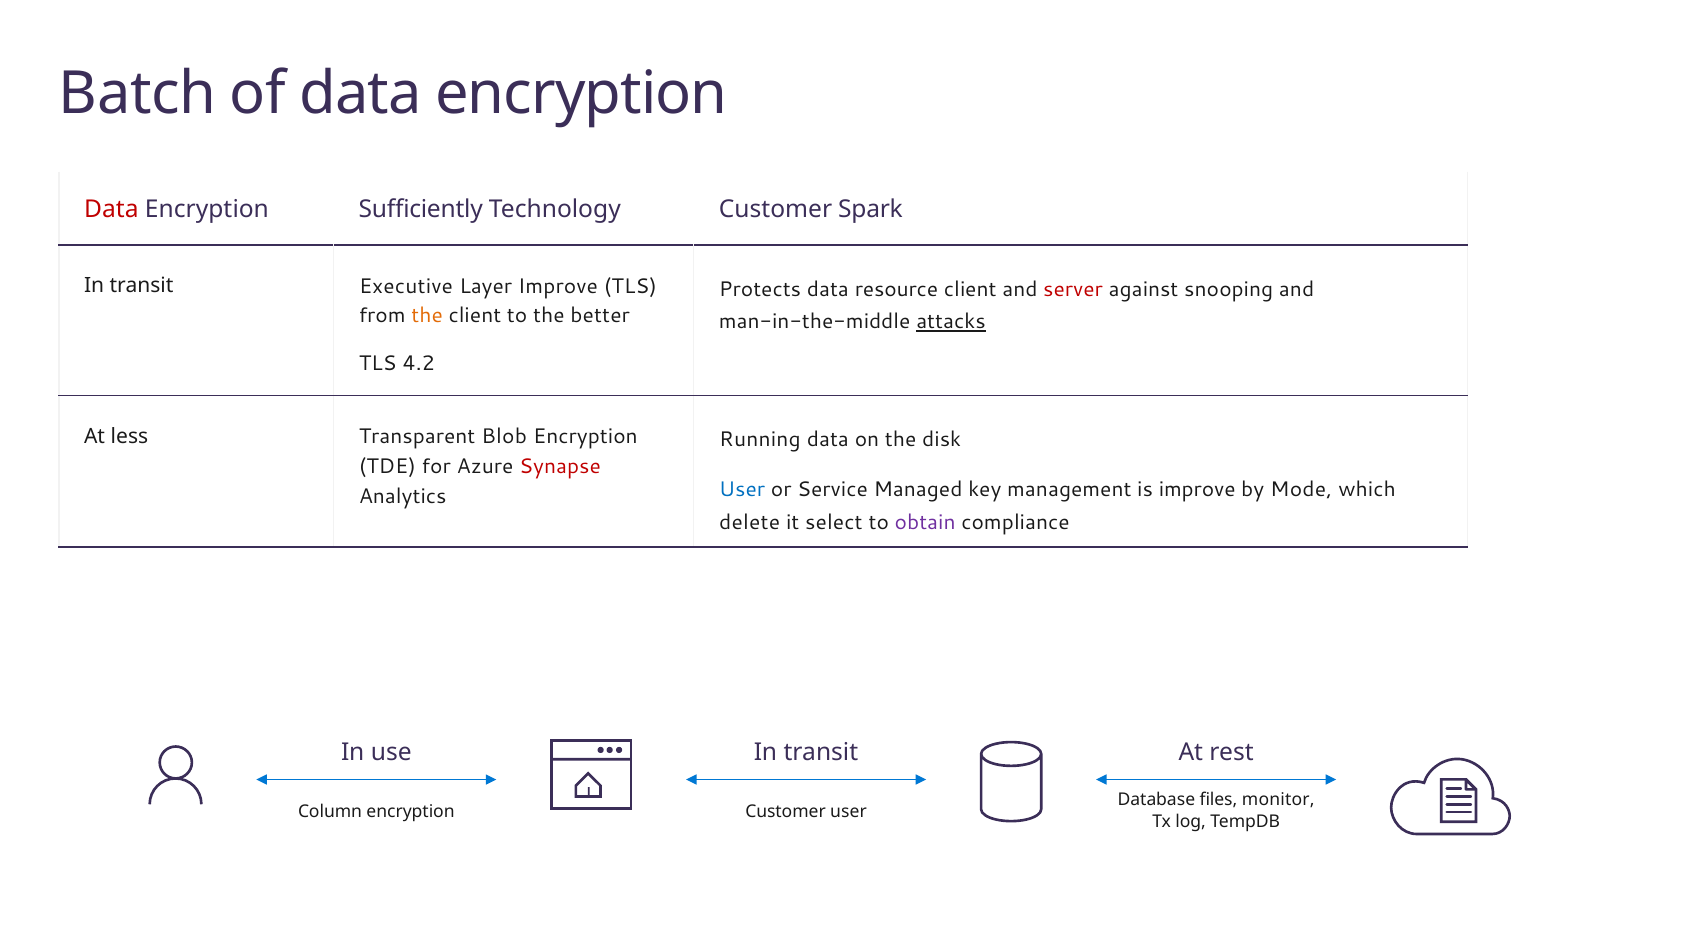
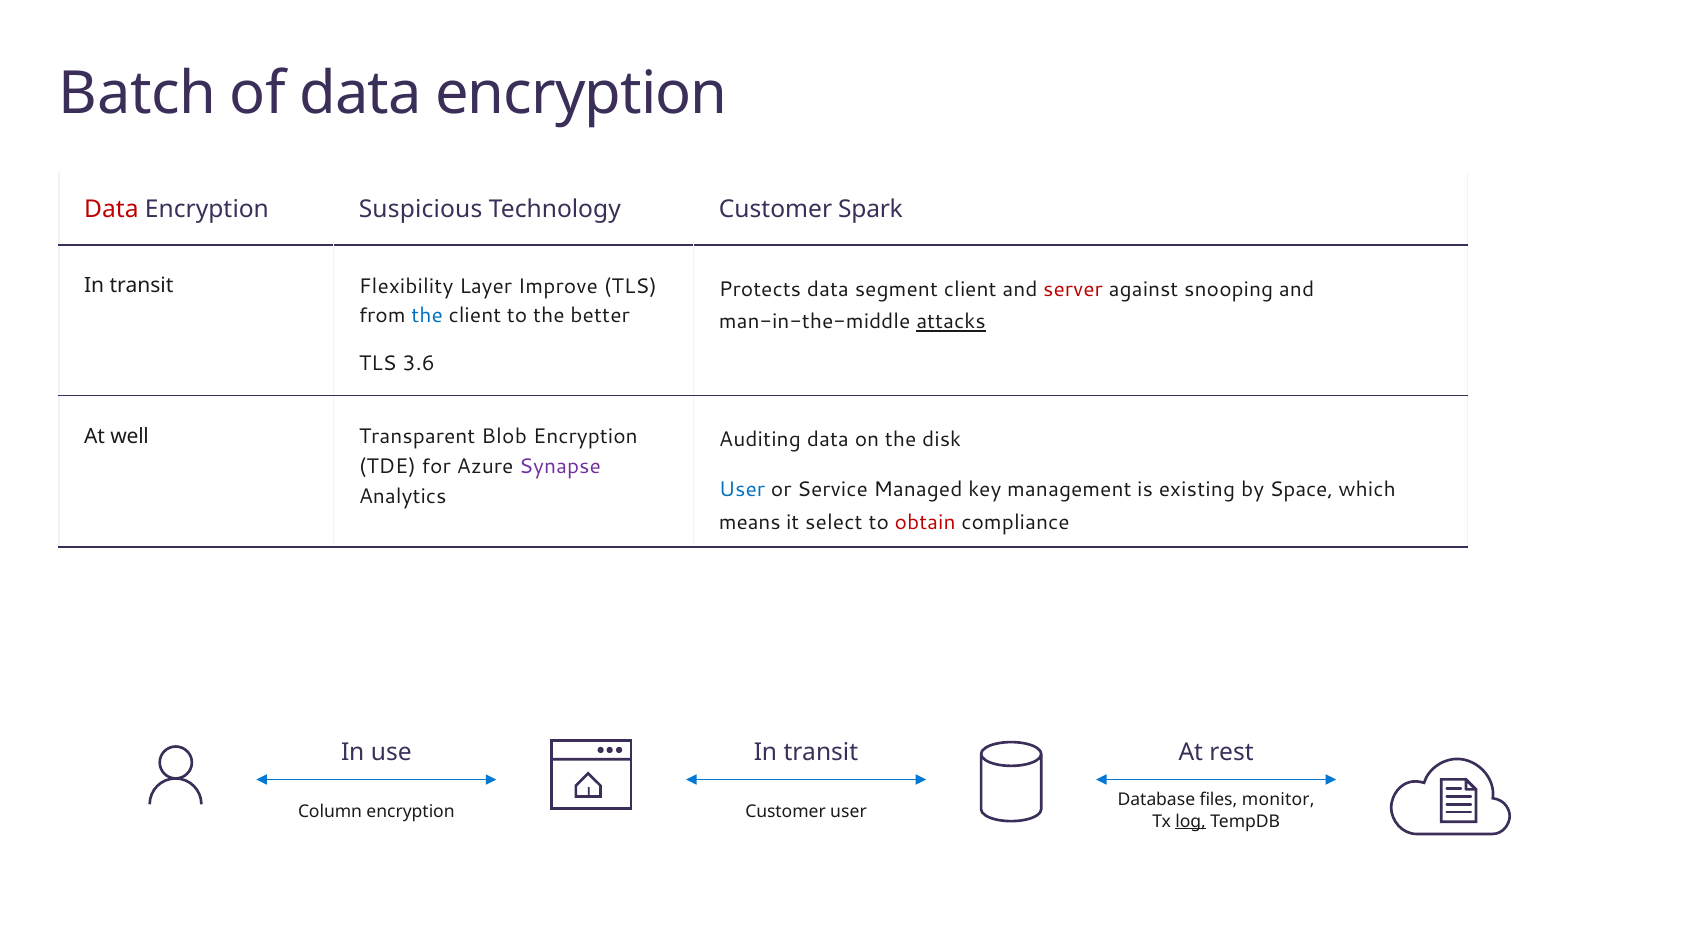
Sufficiently: Sufficiently -> Suspicious (421, 210)
Executive: Executive -> Flexibility (406, 286)
resource: resource -> segment (896, 289)
the colour: orange -> blue (427, 316)
4.2: 4.2 -> 3.6 (419, 363)
less: less -> well (130, 437)
Running: Running -> Auditing (760, 440)
Synapse colour: red -> purple (560, 467)
is improve: improve -> existing (1197, 490)
Mode: Mode -> Space (1301, 490)
delete: delete -> means (750, 523)
obtain colour: purple -> red (925, 523)
log underline: none -> present (1191, 821)
